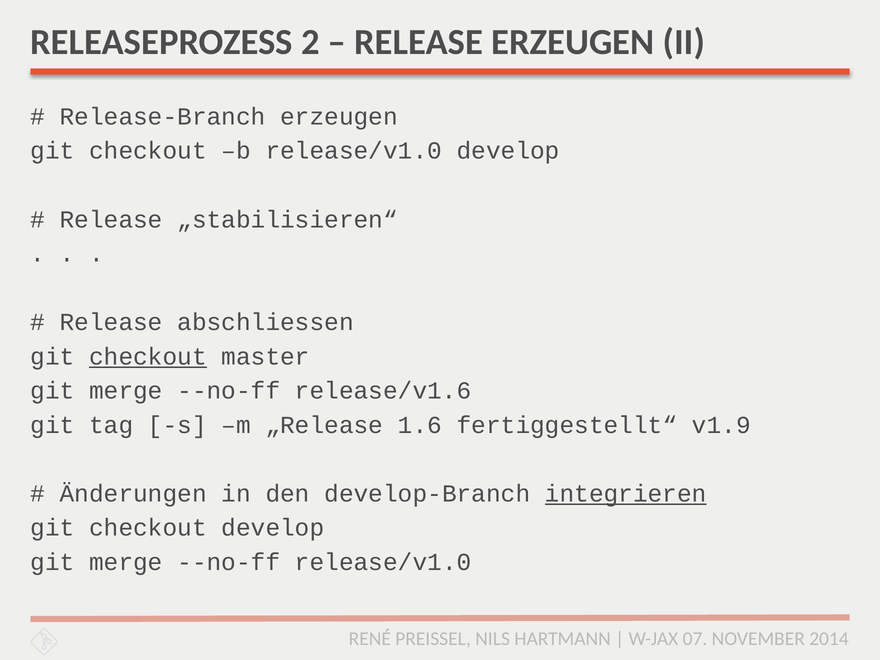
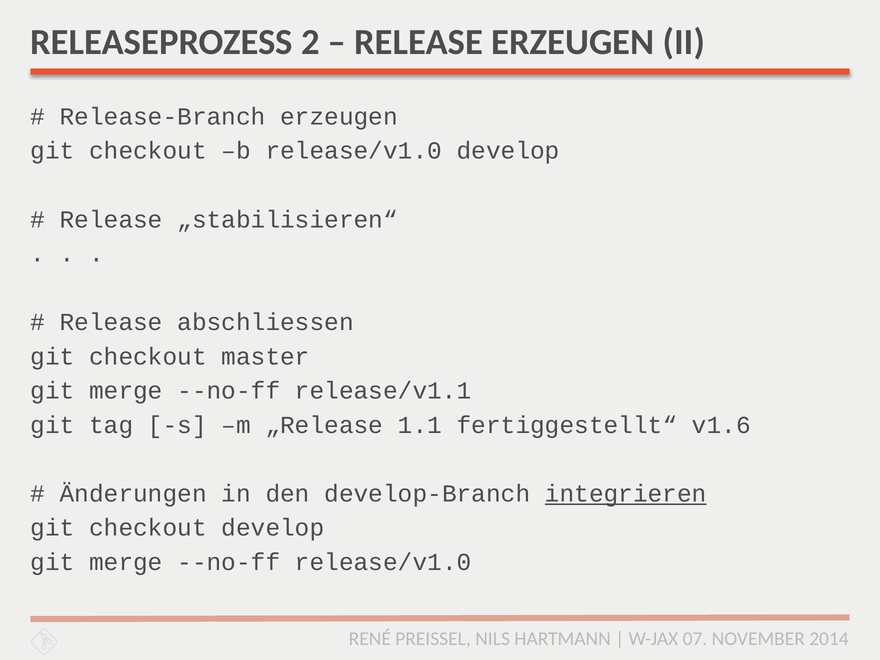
checkout underline: present -> none (148, 357)
release/v1.6: release/v1.6 -> release/v1.1 (383, 391)
1.6: 1.6 -> 1.1 (420, 425)
v1.9: v1.9 -> v1.6 (721, 425)
